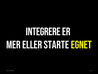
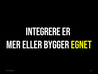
STARTE: STARTE -> BYGGER (56, 44)
